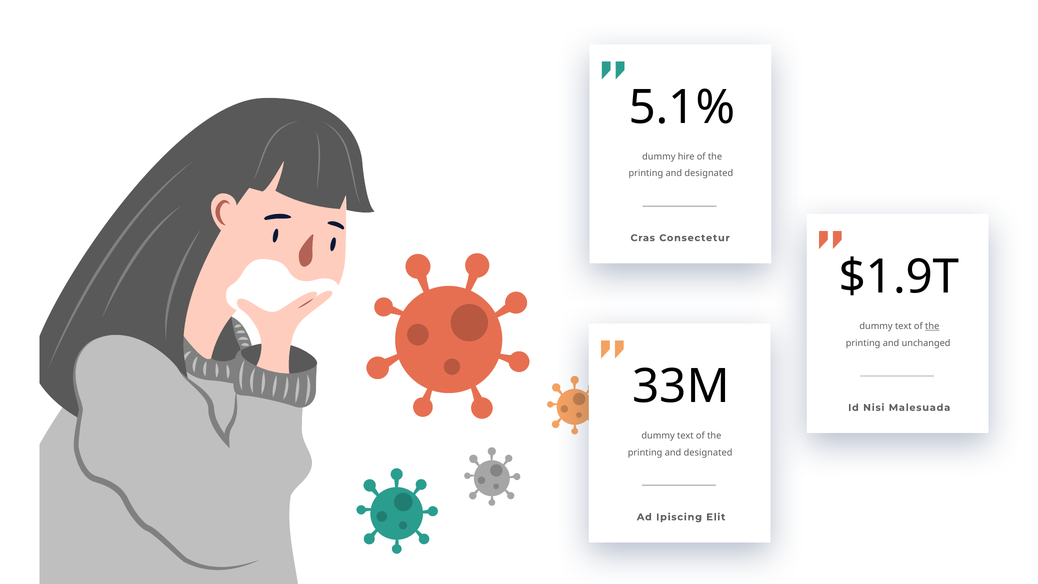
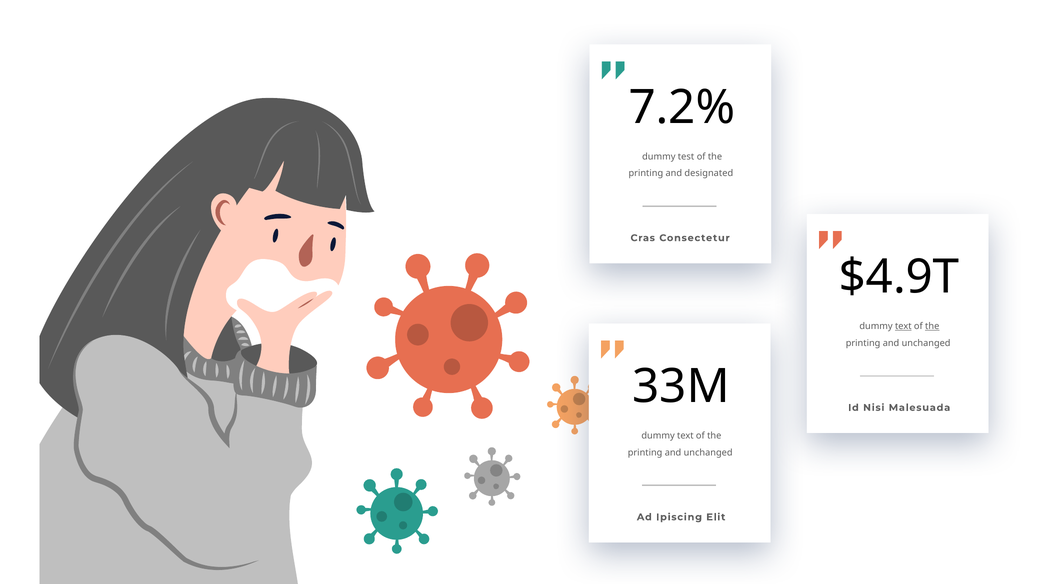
5.1%: 5.1% -> 7.2% (682, 107)
hire: hire -> test (686, 157)
$1.9T: $1.9T -> $4.9T (899, 277)
text underline: none -> present (903, 326)
designated: designated -> unchanged (708, 452)
